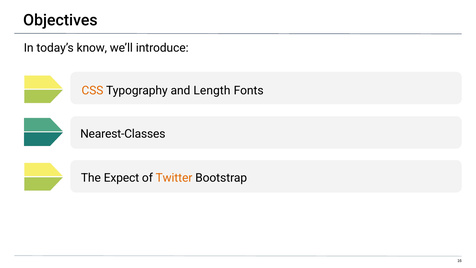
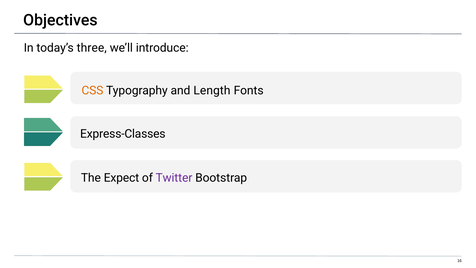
know: know -> three (92, 48)
Nearest-Classes: Nearest-Classes -> Express-Classes (123, 134)
Twitter colour: orange -> purple (174, 178)
